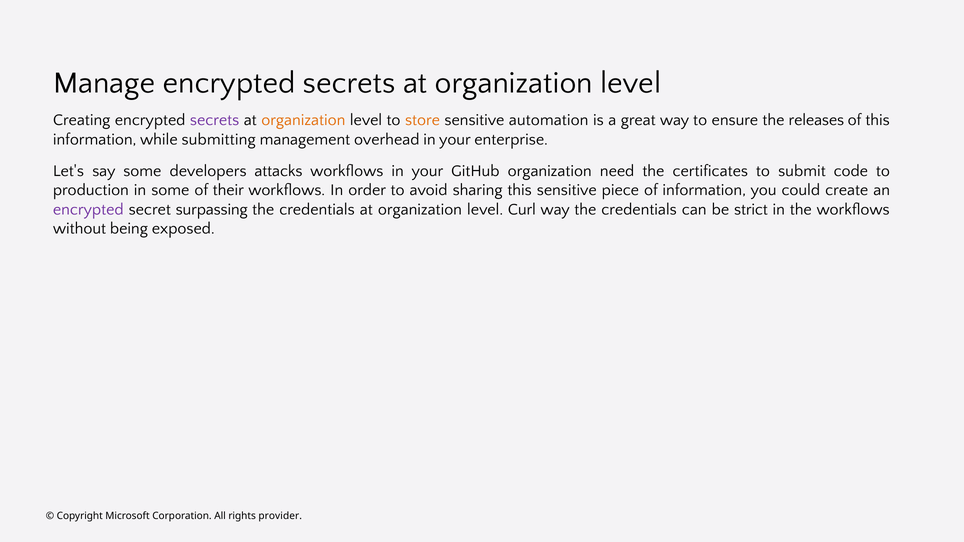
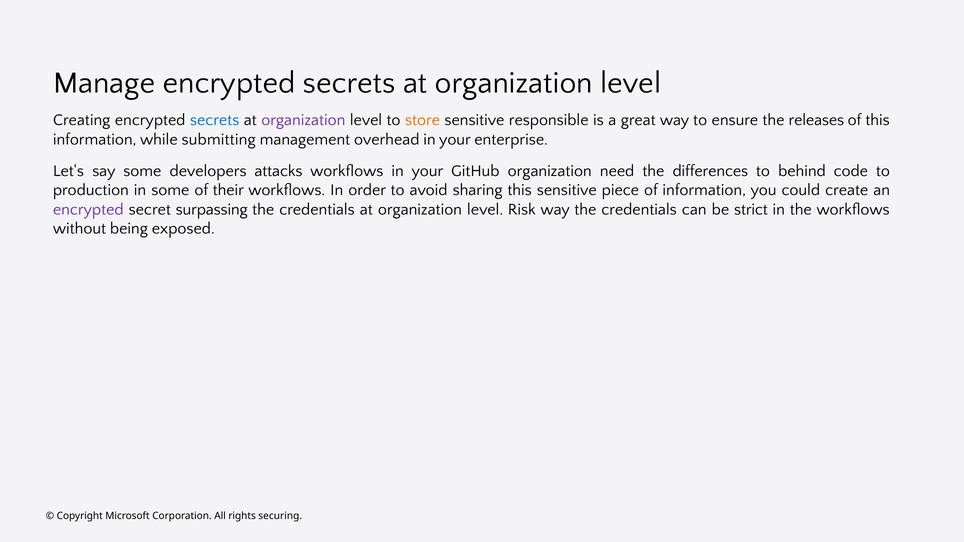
secrets colour: purple -> blue (215, 120)
organization colour: orange -> purple (303, 120)
automation: automation -> responsible (549, 120)
certificates: certificates -> differences (710, 171)
submit: submit -> behind (802, 171)
Curl: Curl -> Risk (522, 209)
provider: provider -> securing (280, 516)
